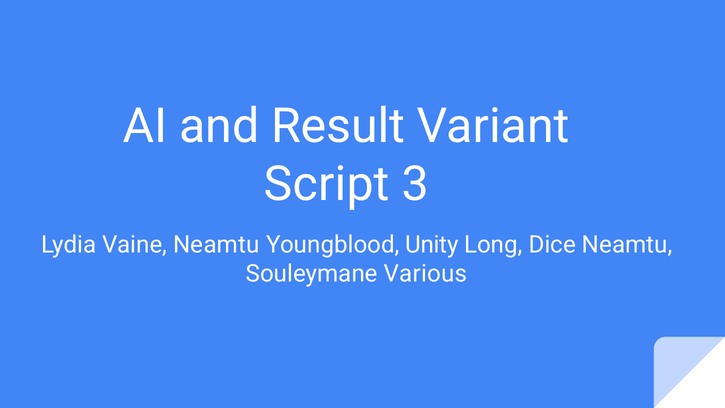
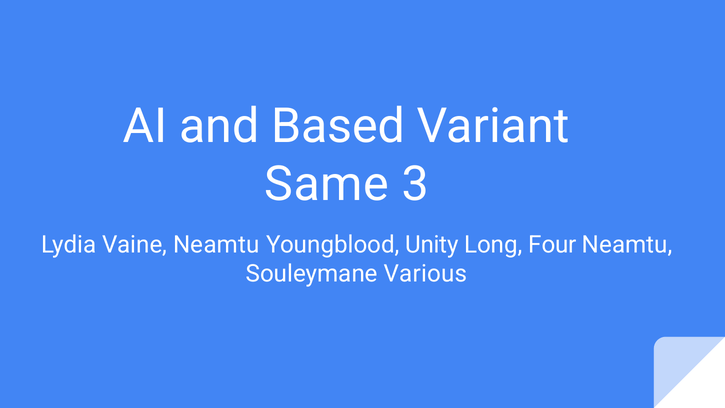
Result: Result -> Based (338, 126)
Script: Script -> Same (327, 184)
Dice: Dice -> Four (552, 245)
